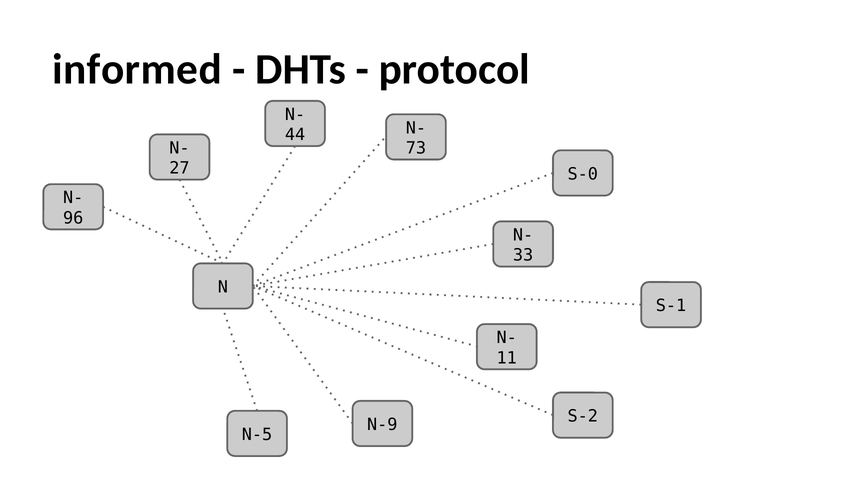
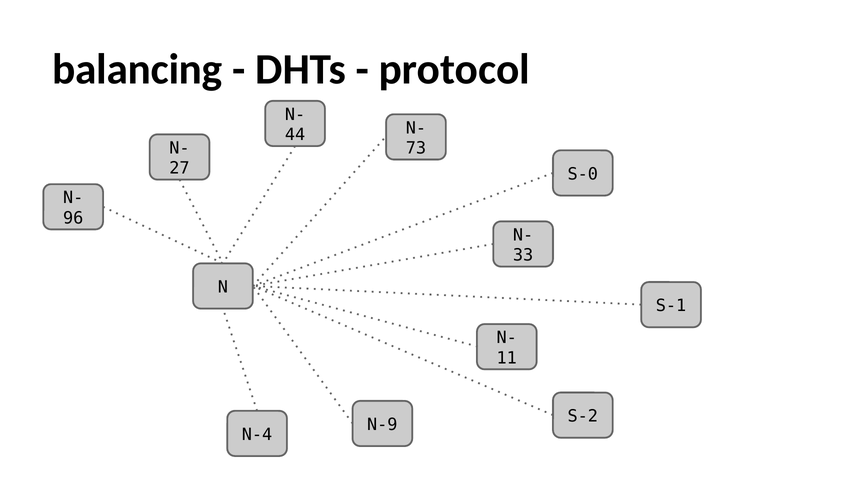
informed: informed -> balancing (137, 69)
N-5: N-5 -> N-4 (257, 435)
